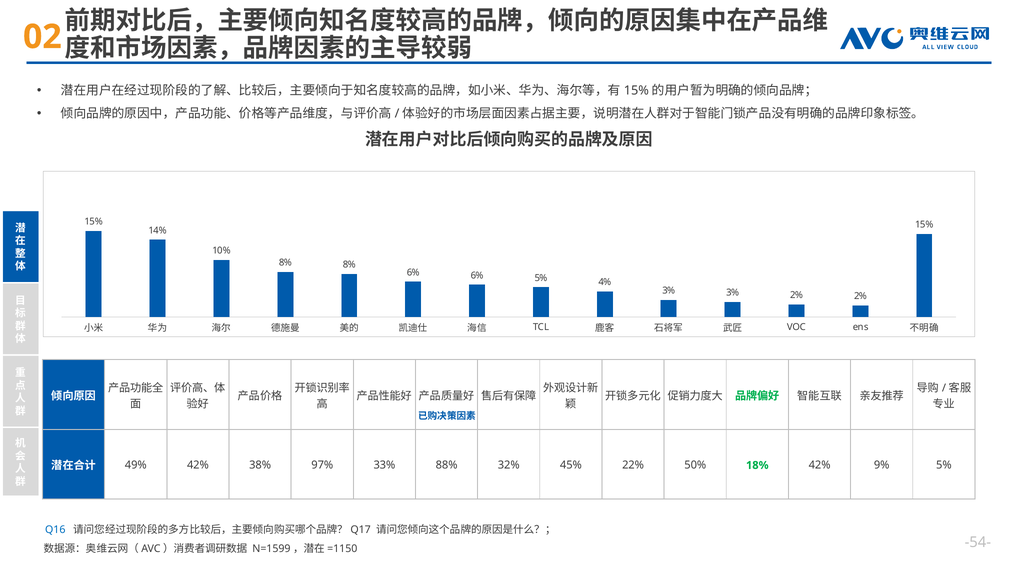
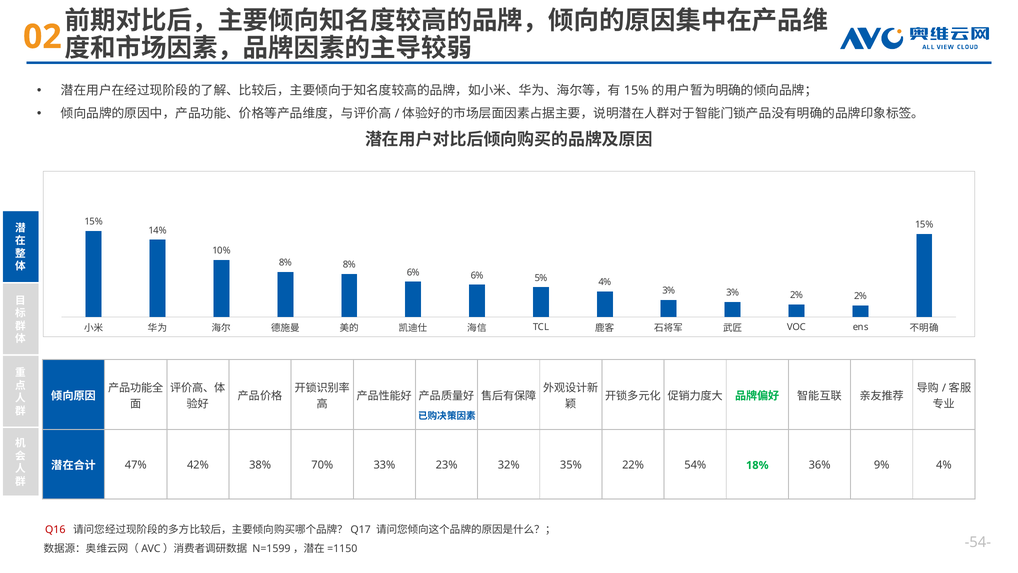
49%: 49% -> 47% (136, 465)
97%: 97% -> 70% (322, 465)
88%: 88% -> 23% (447, 465)
45%: 45% -> 35% (571, 465)
50%: 50% -> 54% (695, 465)
18% 42%: 42% -> 36% (820, 465)
9% 5%: 5% -> 4% (944, 465)
Q16 colour: blue -> red (55, 529)
